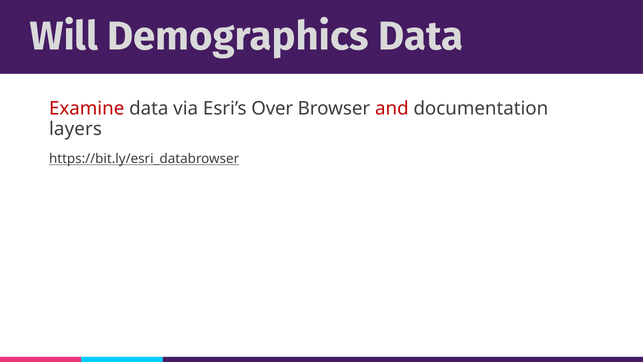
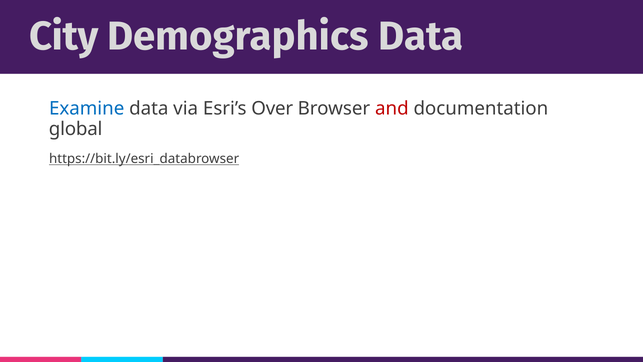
Will: Will -> City (64, 37)
Examine colour: red -> blue (87, 109)
layers: layers -> global (76, 129)
